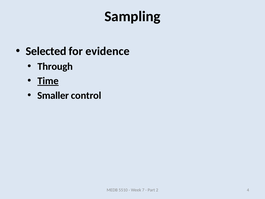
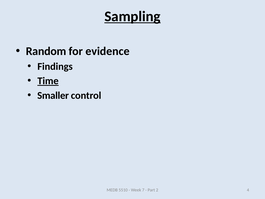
Sampling underline: none -> present (132, 16)
Selected: Selected -> Random (46, 51)
Through: Through -> Findings (55, 66)
